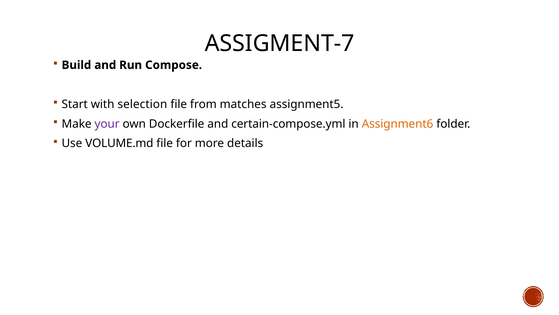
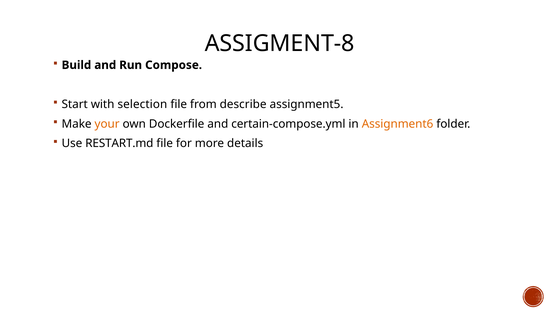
ASSIGMENT-7: ASSIGMENT-7 -> ASSIGMENT-8 (280, 43)
matches: matches -> describe (243, 104)
your colour: purple -> orange (107, 124)
VOLUME.md: VOLUME.md -> RESTART.md (119, 143)
